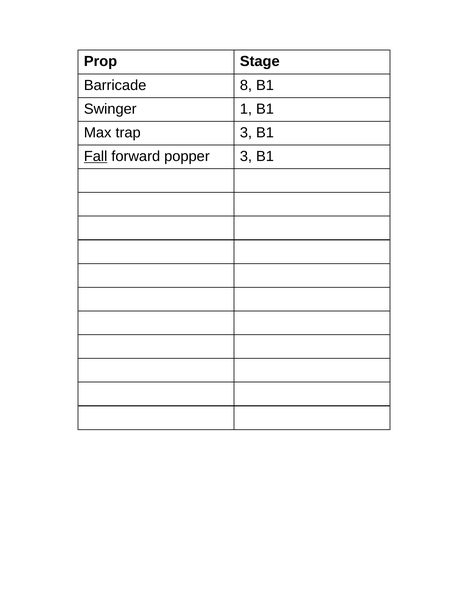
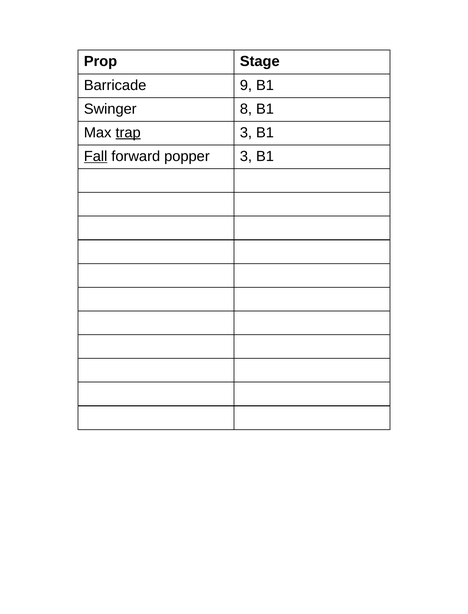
8: 8 -> 9 (246, 85)
1: 1 -> 8 (246, 109)
trap underline: none -> present (128, 133)
